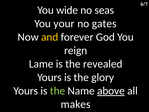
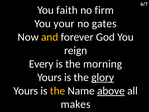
wide: wide -> faith (67, 10)
seas: seas -> firm (104, 10)
Lame: Lame -> Every (41, 64)
revealed: revealed -> morning (103, 64)
glory underline: none -> present (103, 77)
the colour: light green -> yellow (58, 91)
